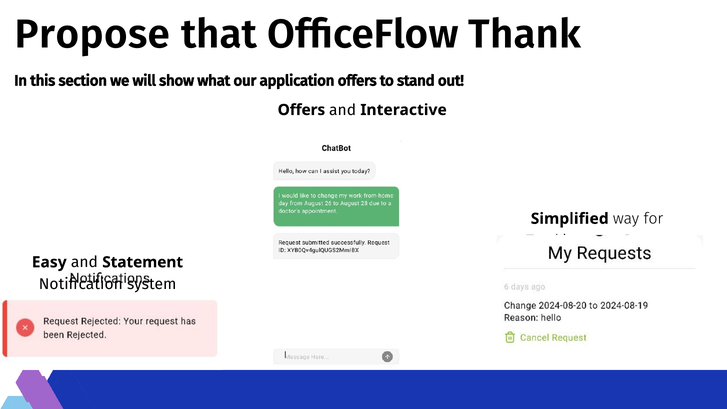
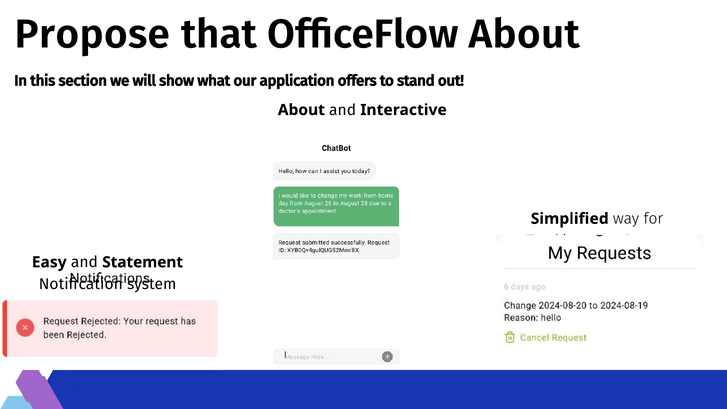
OfficeFlow Thank: Thank -> About (525, 34)
Offers: Offers -> About (301, 110)
